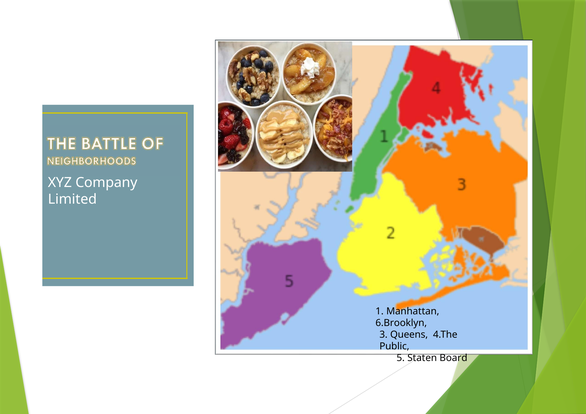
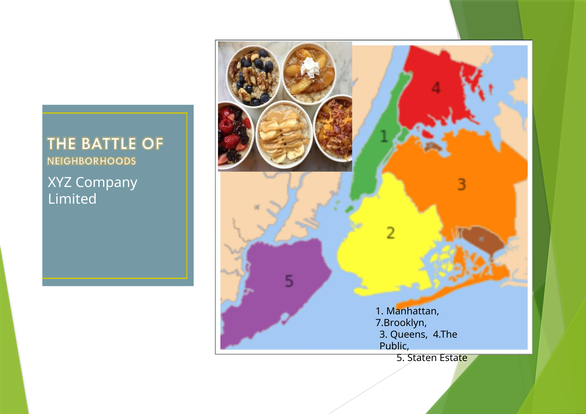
6.Brooklyn: 6.Brooklyn -> 7.Brooklyn (401, 323)
Board: Board -> Estate (454, 358)
